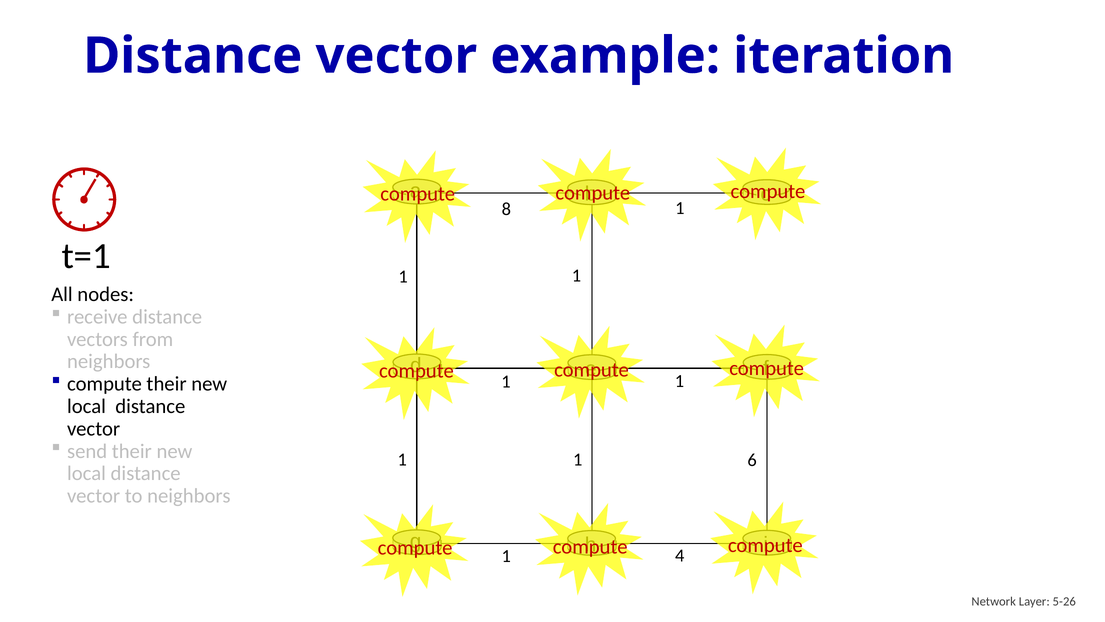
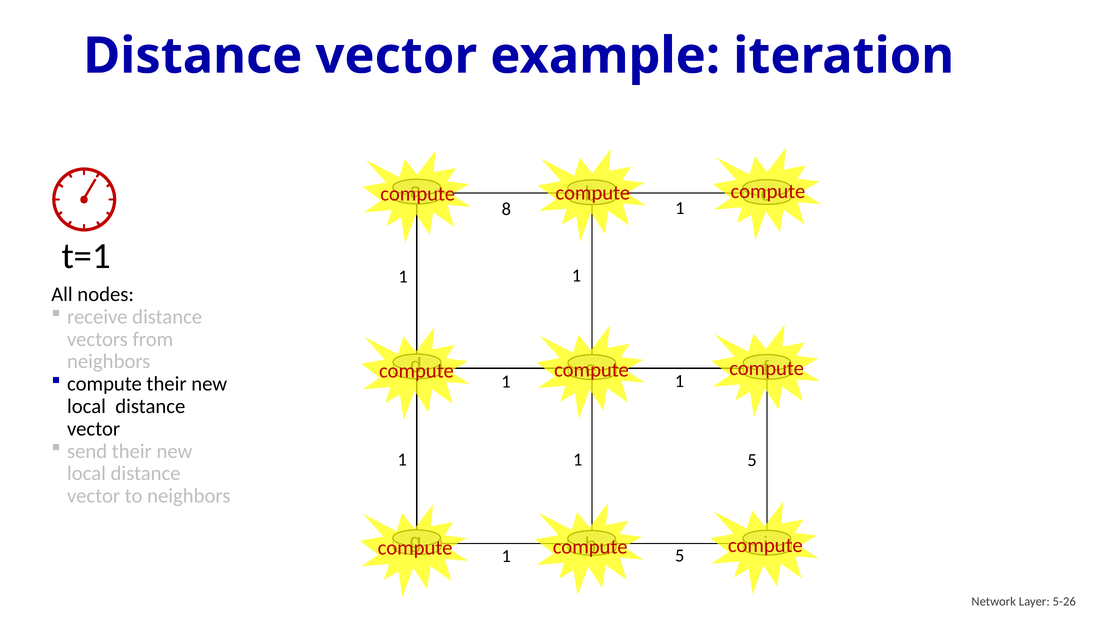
6: 6 -> 5 (752, 460)
4: 4 -> 5 (680, 555)
